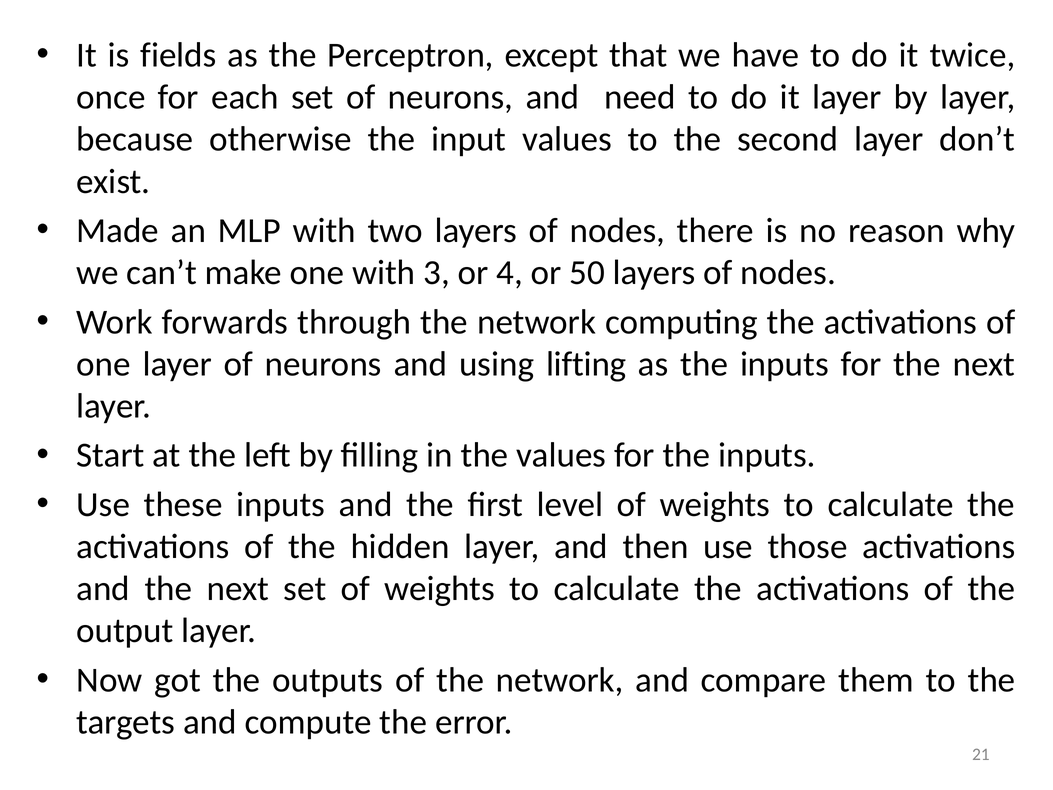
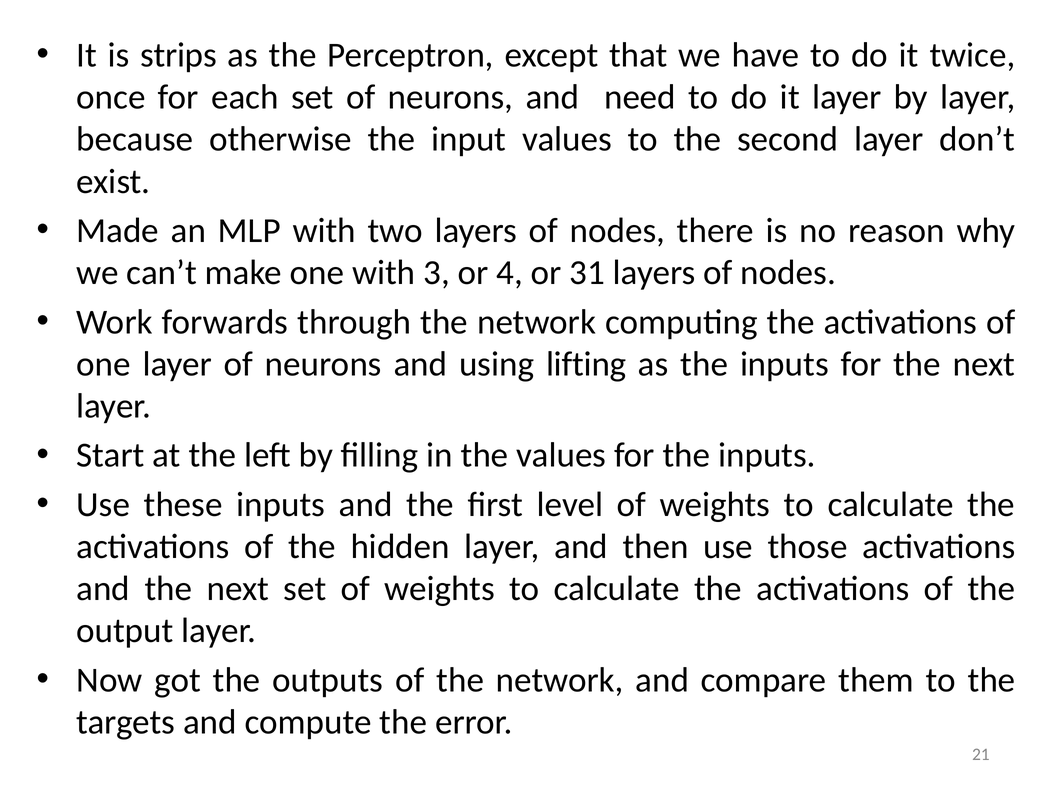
fields: fields -> strips (179, 55)
50: 50 -> 31 (587, 273)
